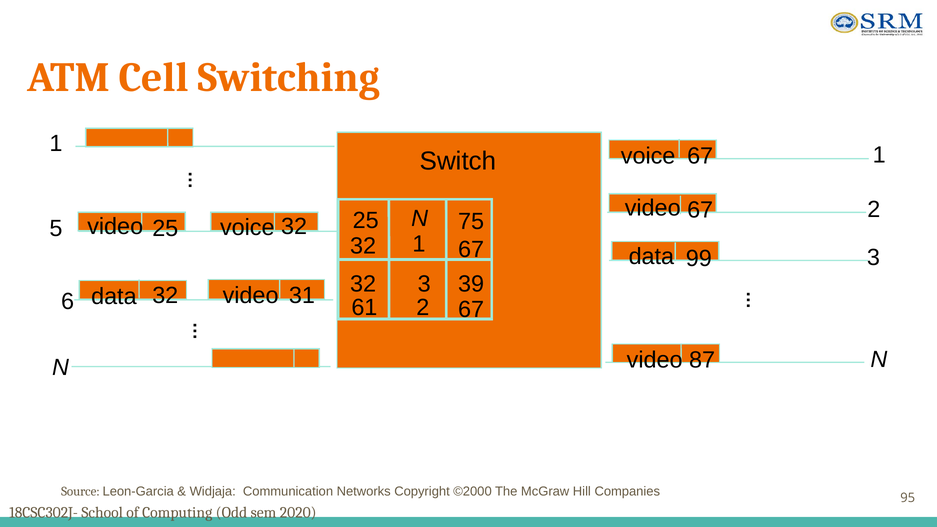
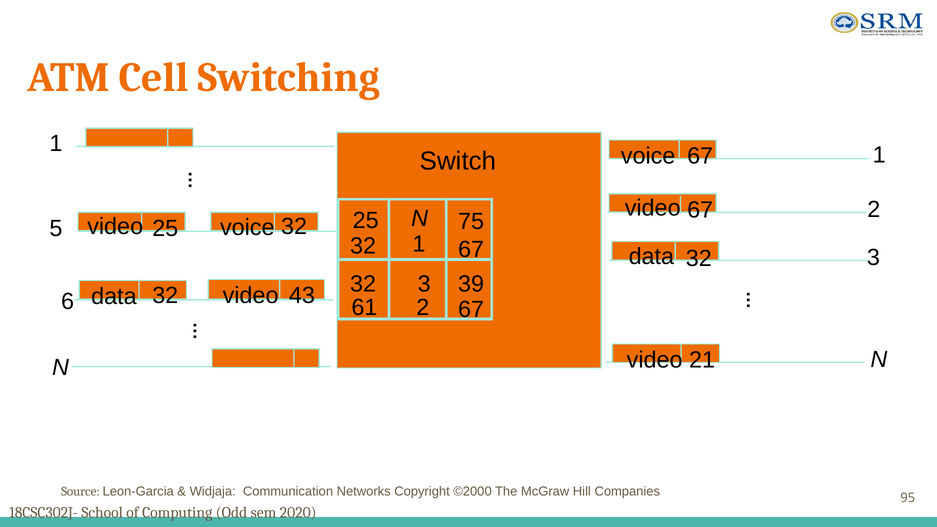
99: 99 -> 32 (699, 259)
31: 31 -> 43 (302, 296)
87: 87 -> 21 (702, 360)
